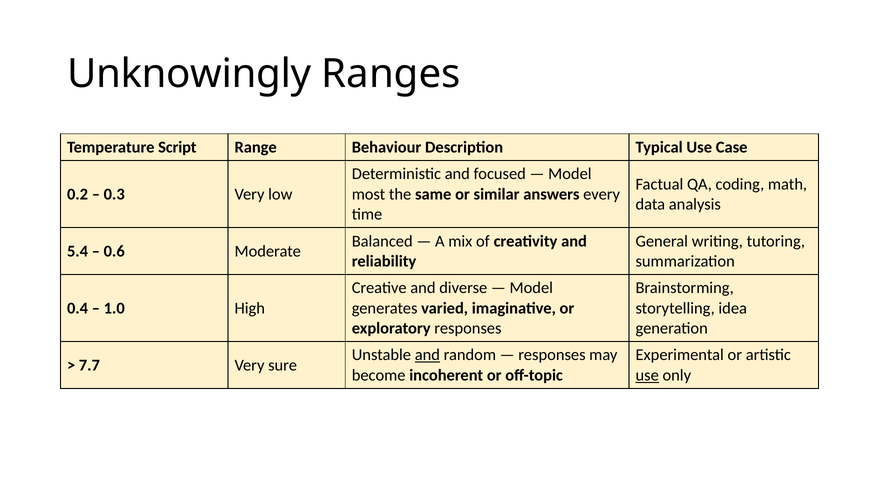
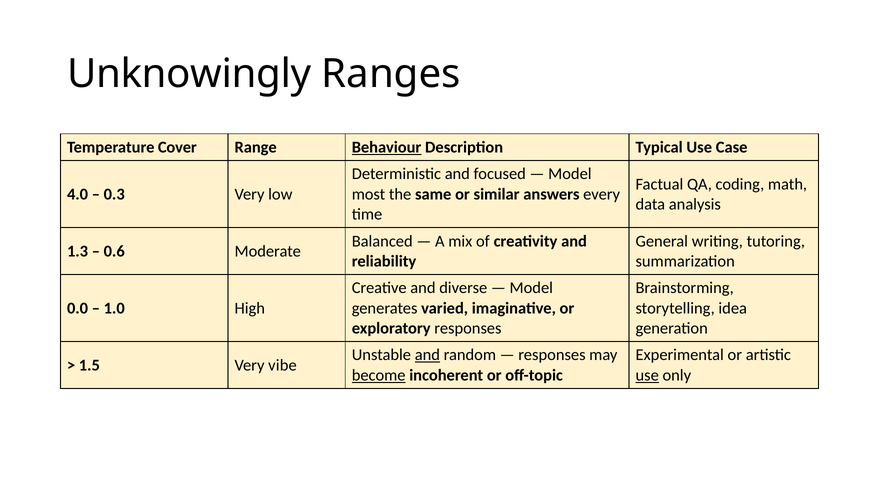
Script: Script -> Cover (177, 147)
Behaviour underline: none -> present (387, 147)
0.2: 0.2 -> 4.0 (78, 194)
5.4: 5.4 -> 1.3 (78, 251)
0.4: 0.4 -> 0.0 (78, 308)
7.7: 7.7 -> 1.5 (89, 365)
sure: sure -> vibe (283, 365)
become underline: none -> present (379, 375)
